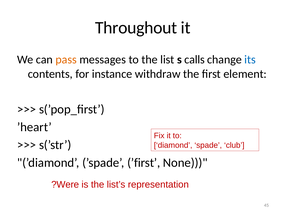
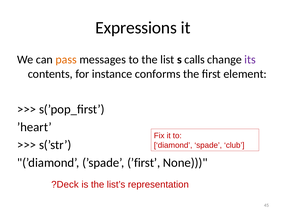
Throughout: Throughout -> Expressions (136, 28)
its colour: blue -> purple (250, 59)
withdraw: withdraw -> conforms (158, 74)
Were: Were -> Deck (68, 184)
